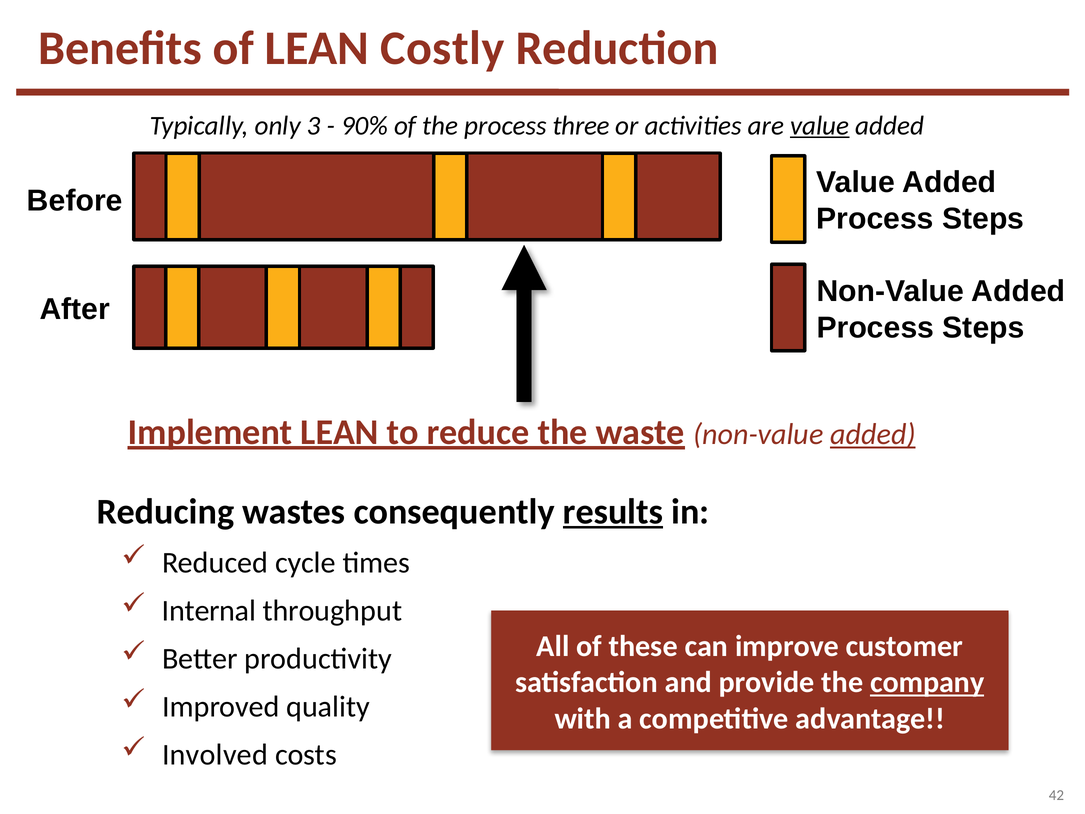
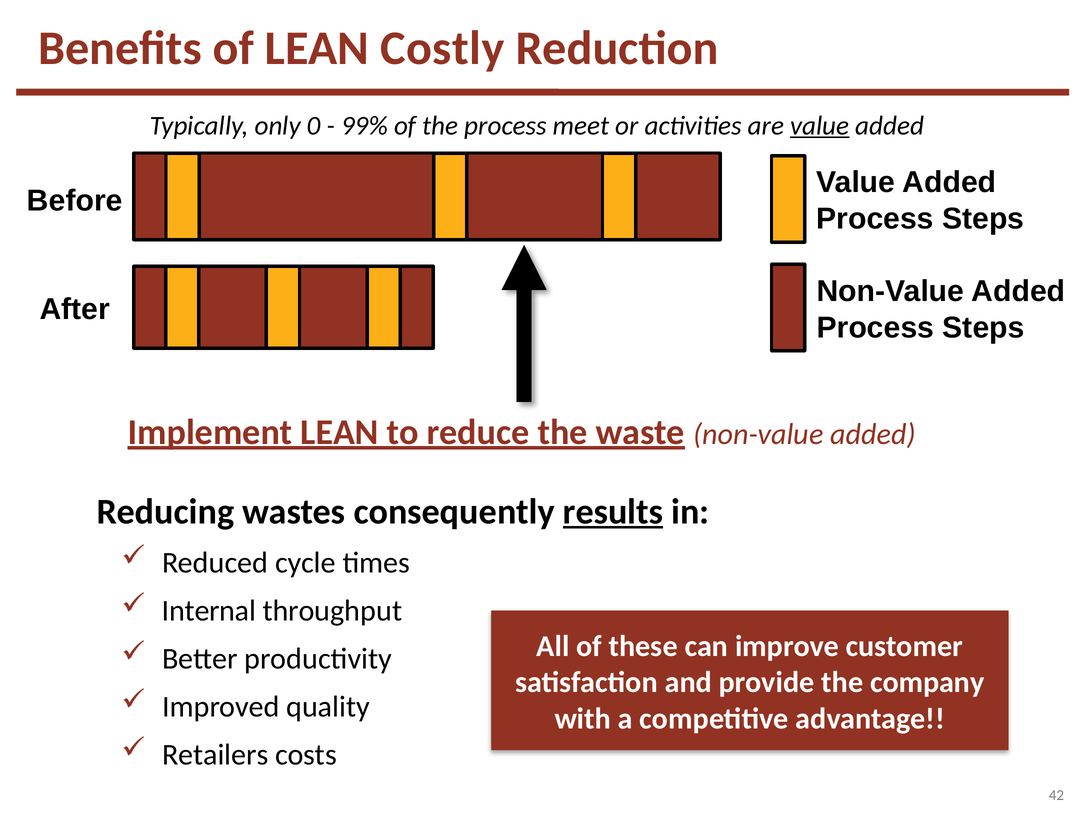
3: 3 -> 0 (314, 126)
90%: 90% -> 99% (365, 126)
three: three -> meet (581, 126)
added underline: present -> none (873, 434)
company underline: present -> none (927, 682)
Involved: Involved -> Retailers (215, 754)
